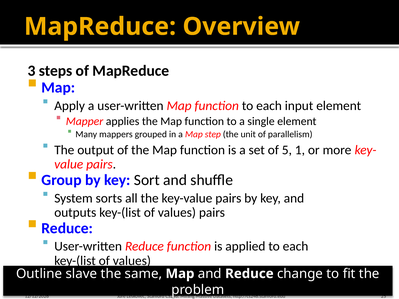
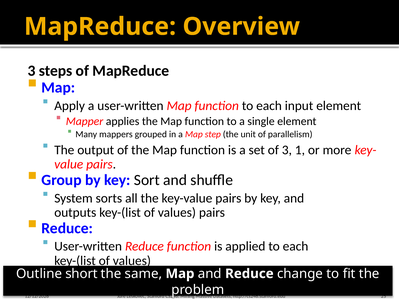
of 5: 5 -> 3 (287, 150)
slave: slave -> short (81, 274)
